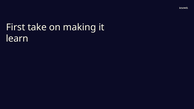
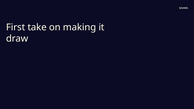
learn: learn -> draw (17, 39)
